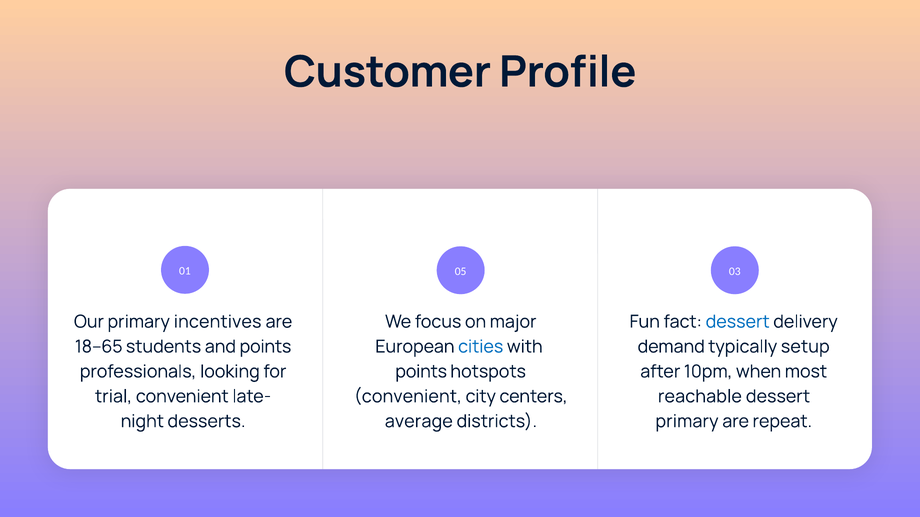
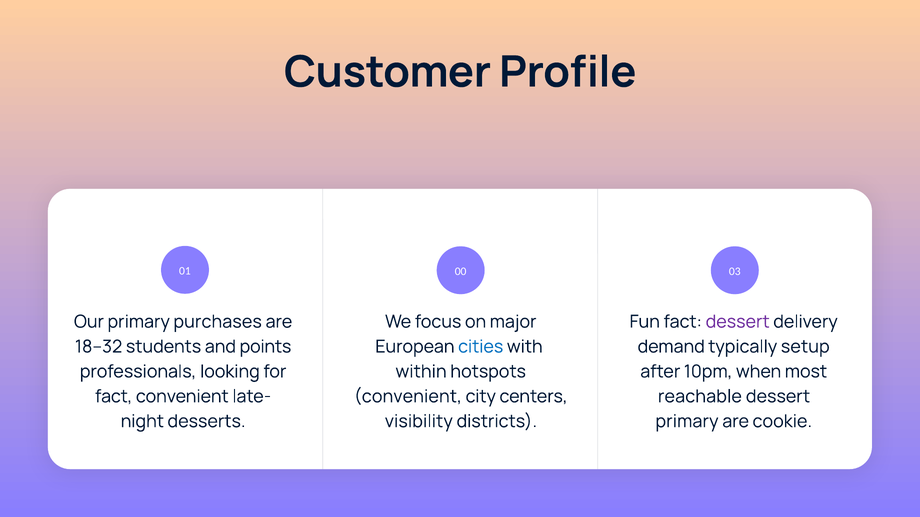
05: 05 -> 00 (461, 272)
incentives: incentives -> purchases (218, 322)
dessert colour: blue -> purple (738, 322)
18–65: 18–65 -> 18–32 (99, 347)
points: points -> within (421, 372)
trial: trial -> fact (114, 397)
average: average -> visibility (419, 422)
repeat: repeat -> cookie (782, 422)
